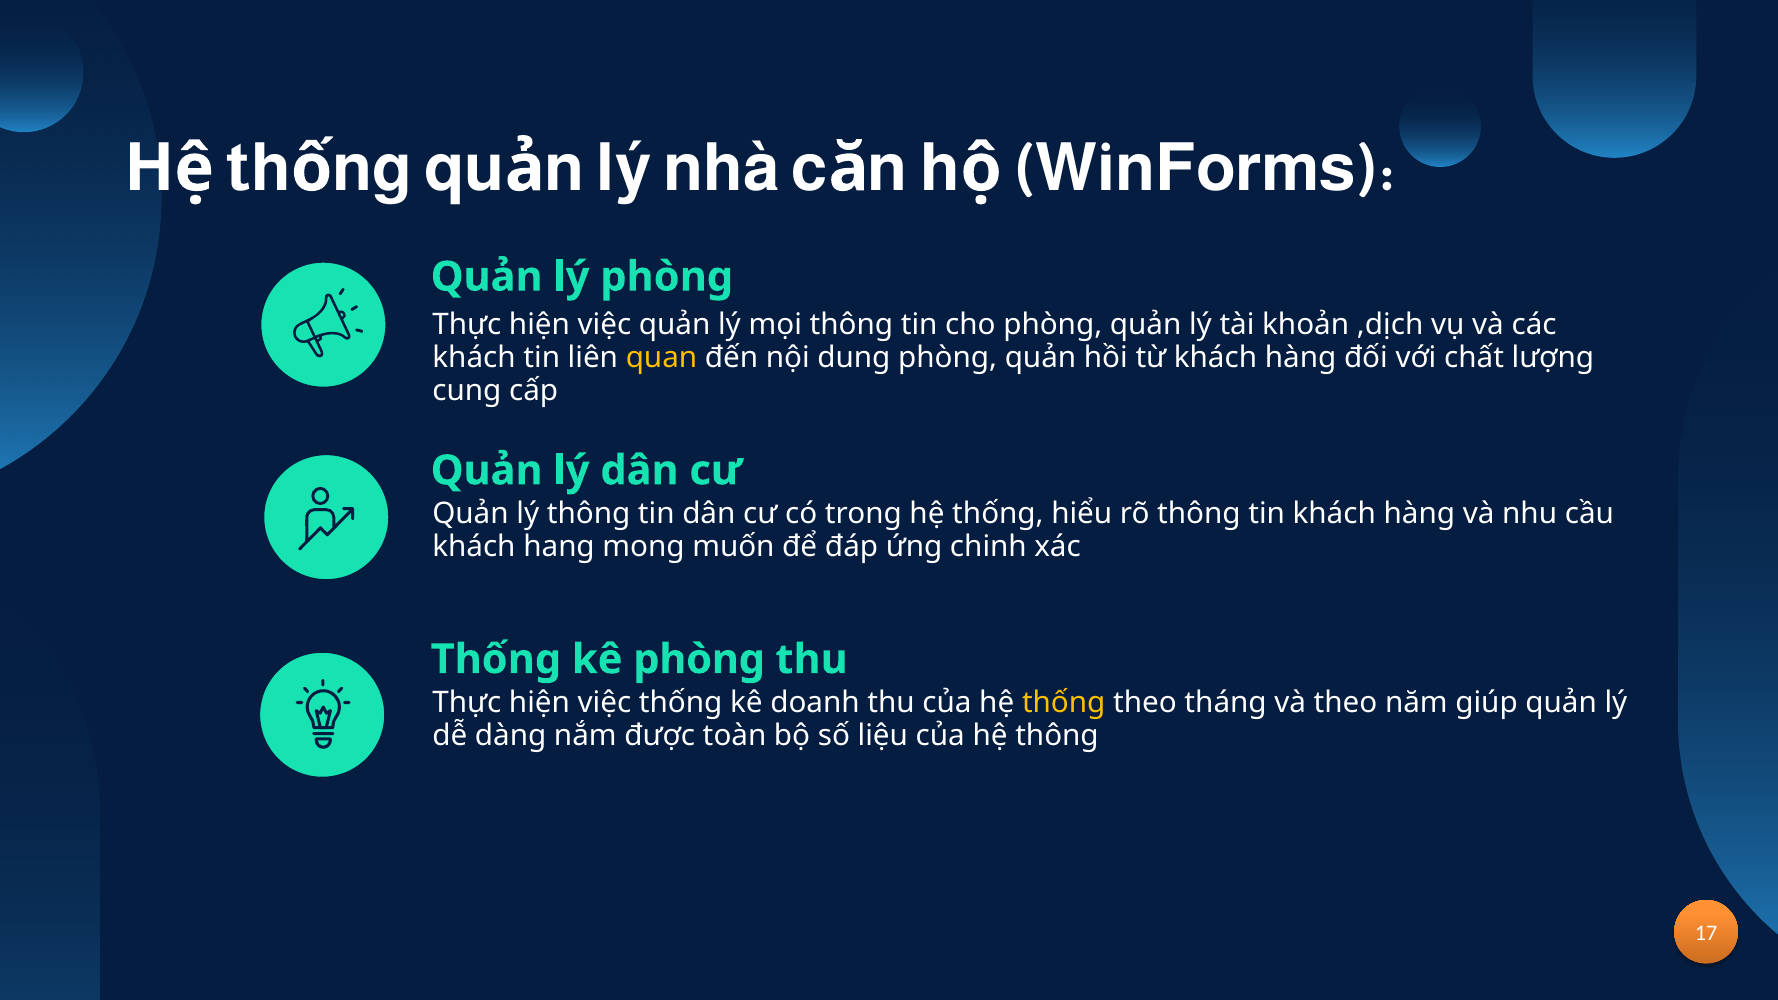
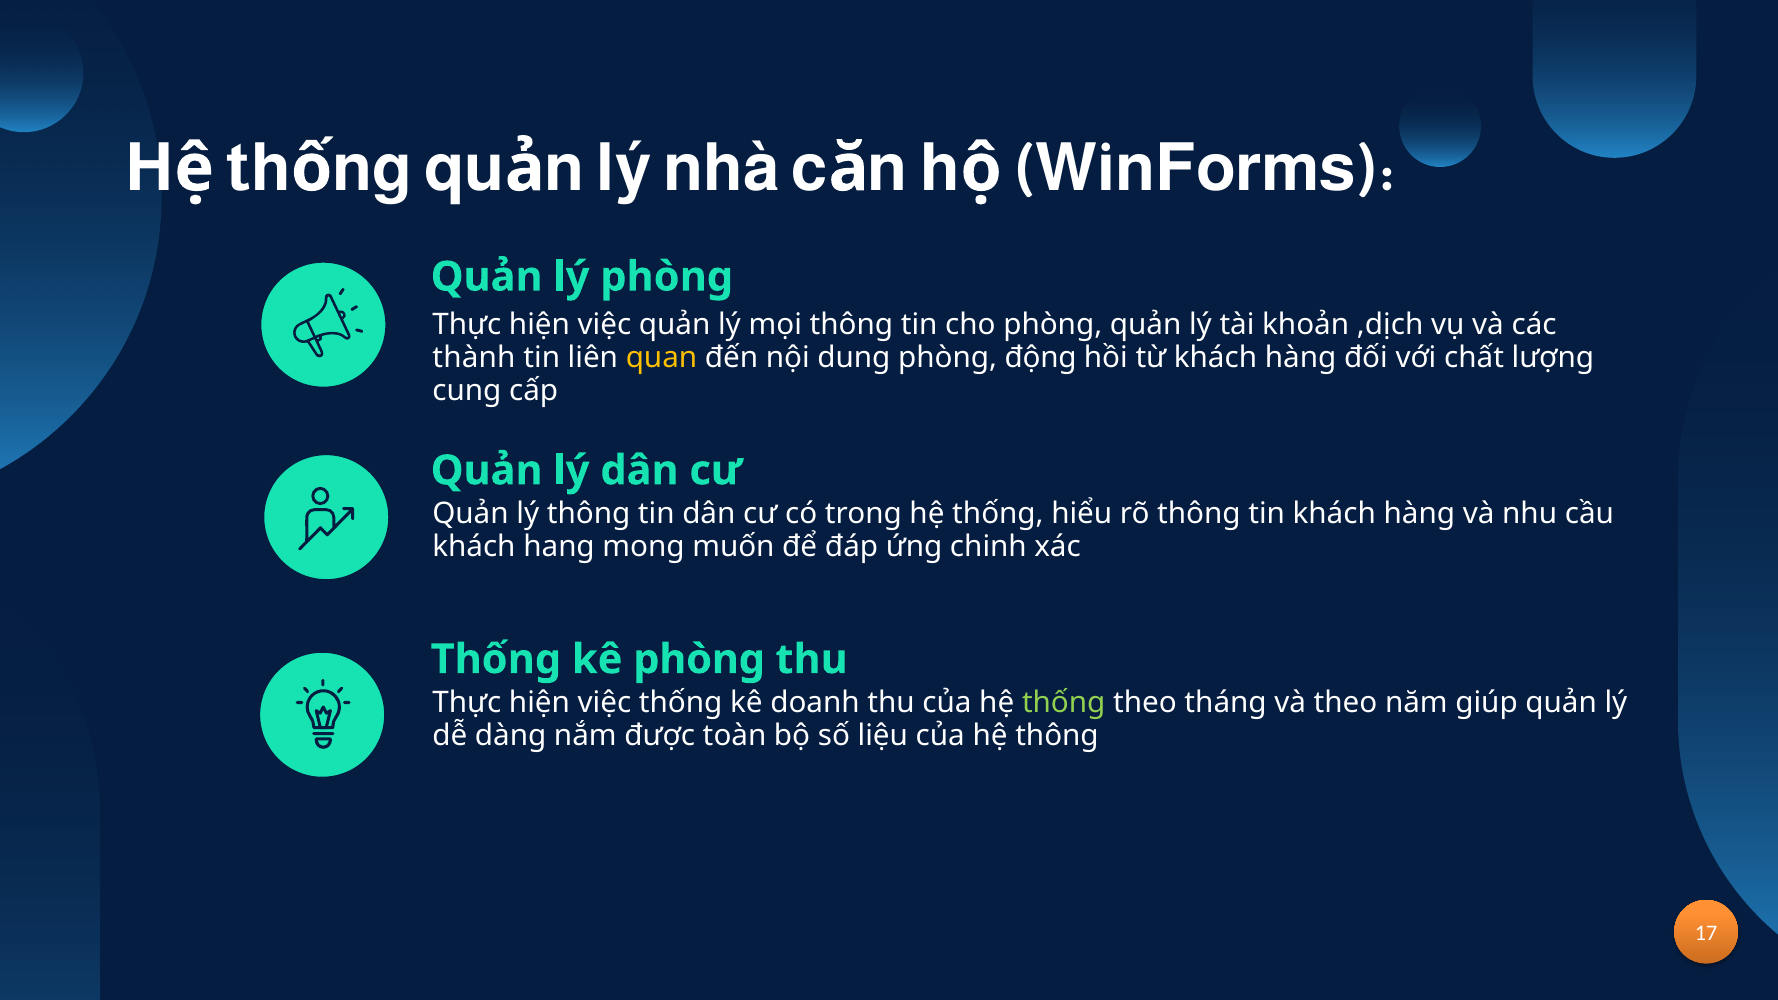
khách: khách -> thành (474, 358)
dung phòng quản: quản -> động (1041, 358)
thống colour: yellow -> light green (1064, 702)
